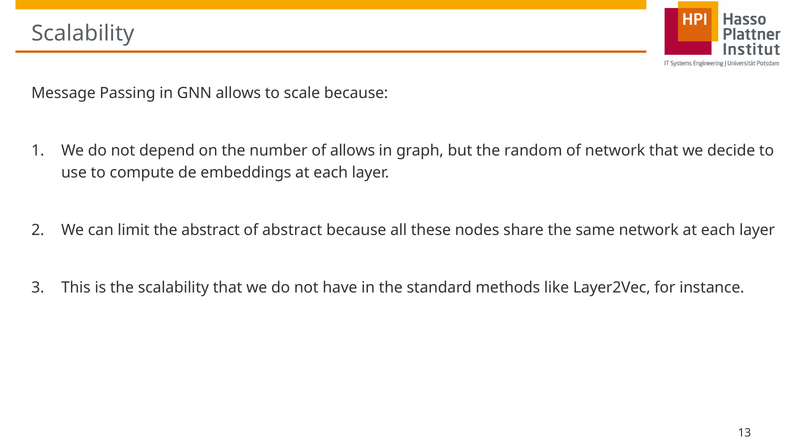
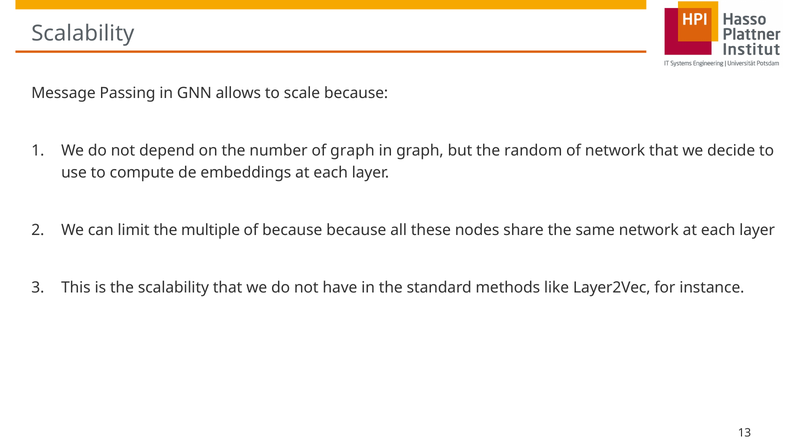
of allows: allows -> graph (352, 151)
the abstract: abstract -> multiple (211, 230)
of abstract: abstract -> because (292, 230)
